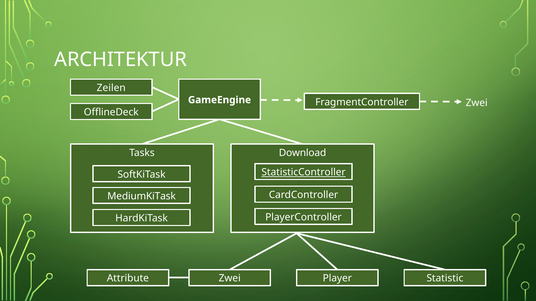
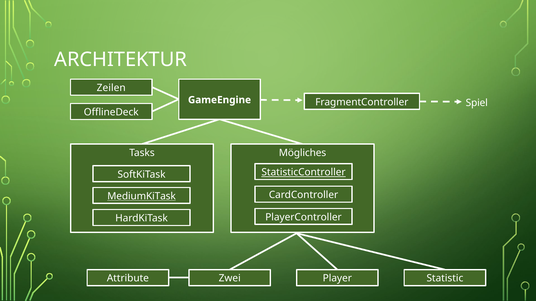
Zwei: Zwei -> Spiel (477, 103)
Download: Download -> Mögliches (303, 153)
MediumKiTask underline: none -> present (142, 196)
